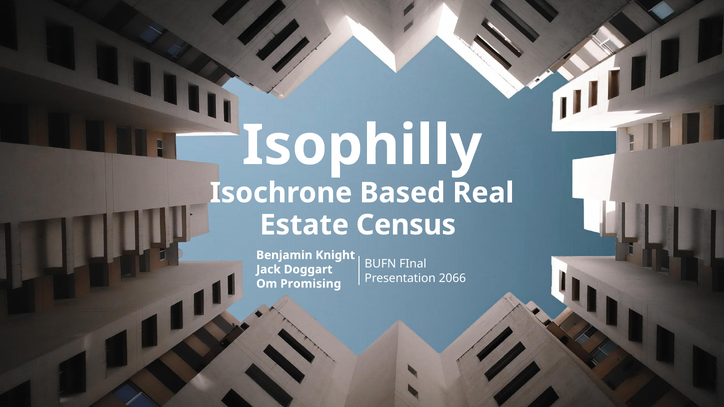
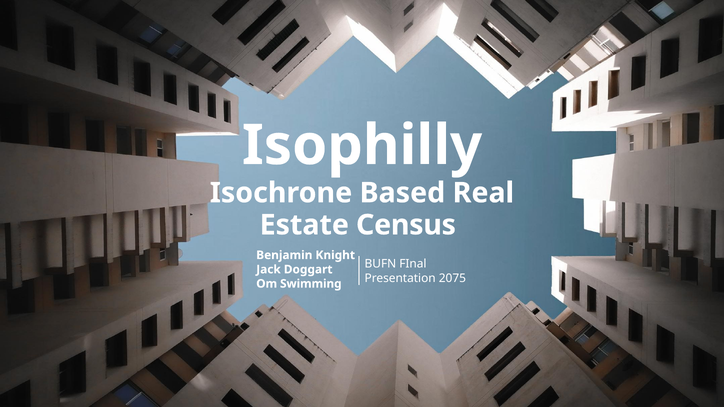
2066: 2066 -> 2075 (452, 278)
Promising: Promising -> Swimming (311, 284)
